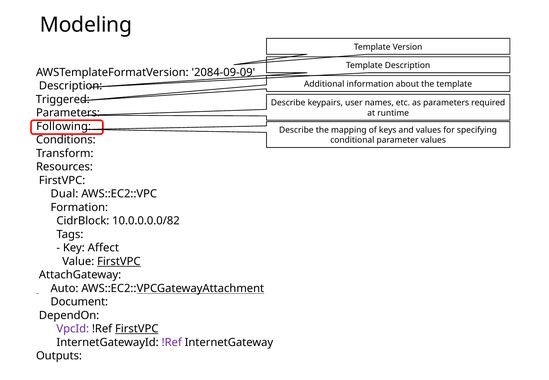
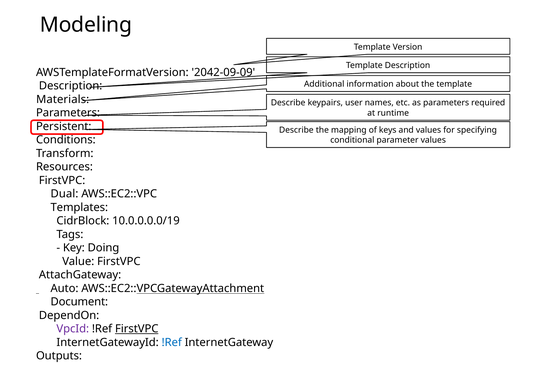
2084-09-09: 2084-09-09 -> 2042-09-09 (223, 72)
Triggered: Triggered -> Materials (63, 99)
Following: Following -> Persistent (64, 126)
Formation: Formation -> Templates (79, 207)
10.0.0.0.0/82: 10.0.0.0.0/82 -> 10.0.0.0.0/19 (146, 221)
Affect: Affect -> Doing (103, 248)
FirstVPC underline: present -> none (119, 261)
!Ref colour: purple -> blue (172, 342)
